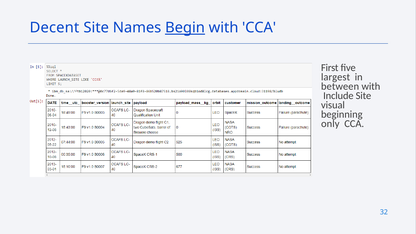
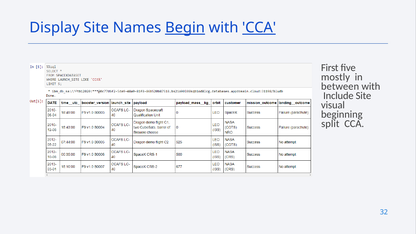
Decent: Decent -> Display (55, 28)
CCA underline: none -> present (259, 28)
largest: largest -> mostly (336, 77)
only: only -> split (330, 124)
